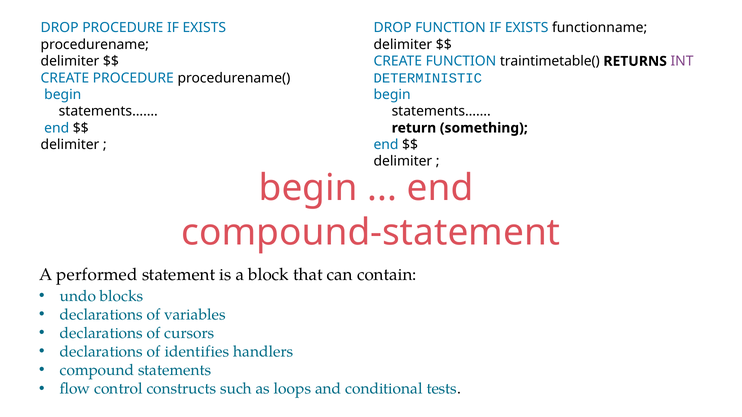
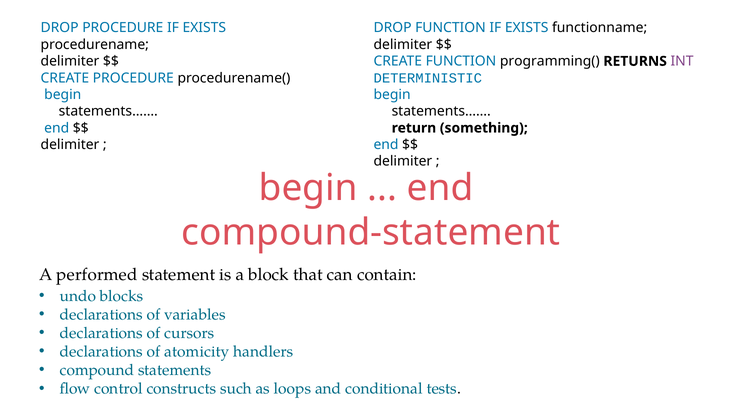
traintimetable(: traintimetable( -> programming( (550, 61)
identifies: identifies -> atomicity (197, 352)
